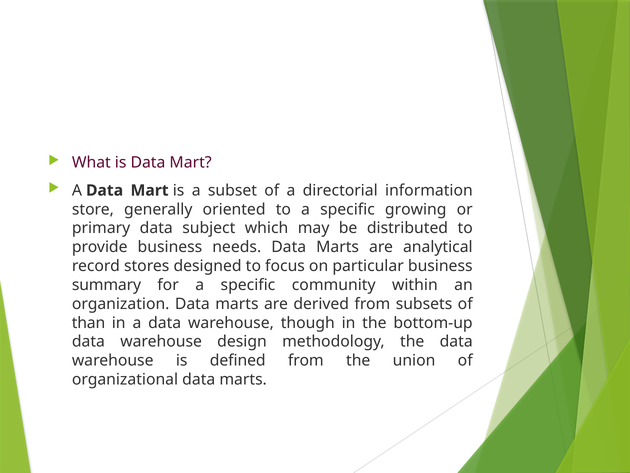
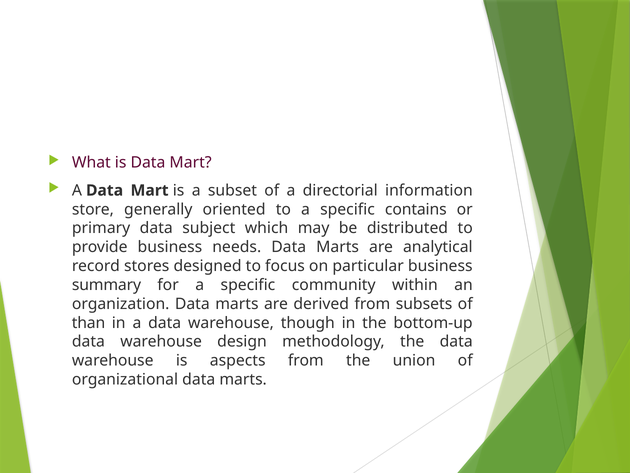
growing: growing -> contains (416, 209)
defined: defined -> aspects (238, 360)
